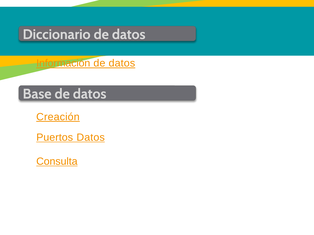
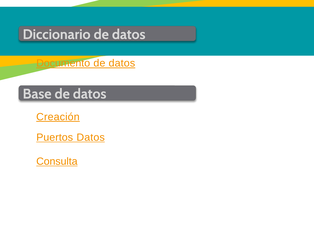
Información: Información -> Documento (63, 63)
